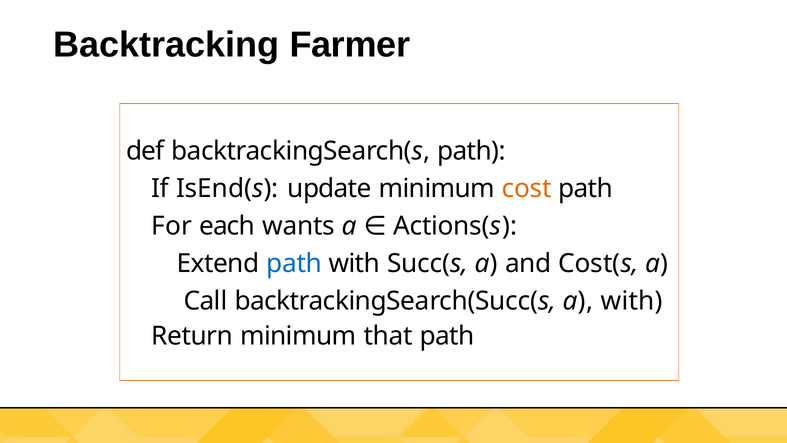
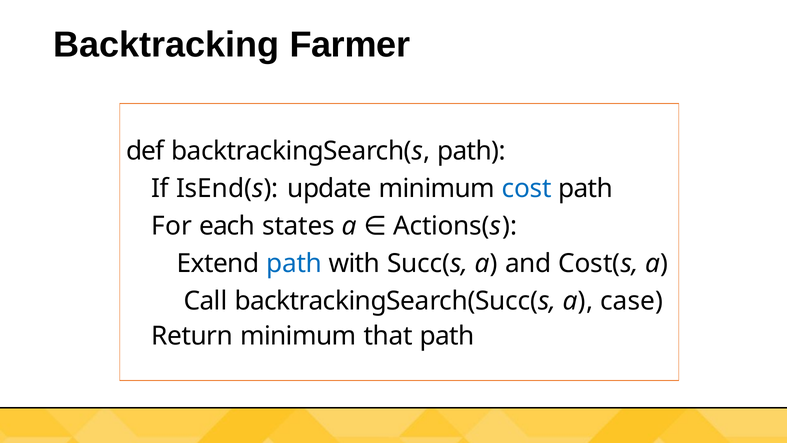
cost colour: orange -> blue (527, 188)
wants: wants -> states (299, 226)
a with: with -> case (632, 301)
